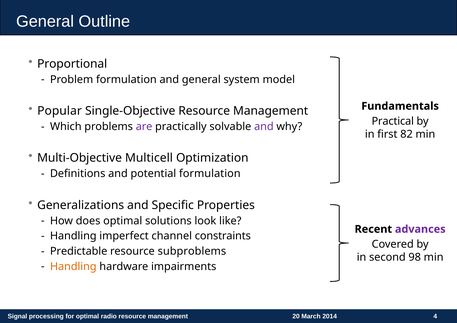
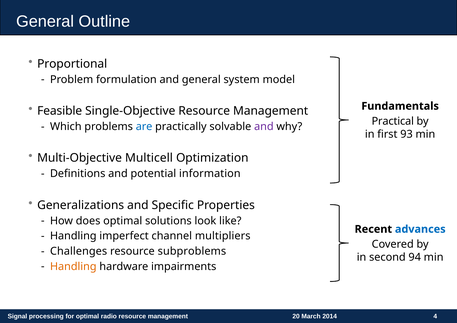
Popular: Popular -> Feasible (60, 111)
are colour: purple -> blue (144, 127)
82: 82 -> 93 (407, 134)
potential formulation: formulation -> information (210, 174)
advances colour: purple -> blue (420, 229)
constraints: constraints -> multipliers (223, 236)
Predictable: Predictable -> Challenges (79, 251)
98: 98 -> 94 (415, 257)
